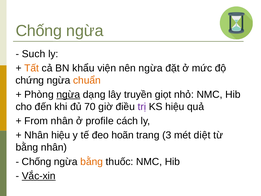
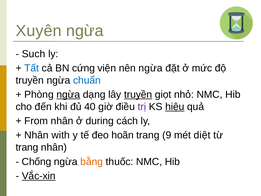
Chống: Chống -> Xuyên (39, 31)
Tất colour: orange -> blue (32, 68)
khẩu: khẩu -> cứng (83, 68)
chứng: chứng -> truyền (30, 80)
chuẩn colour: orange -> blue (87, 80)
truyền underline: none -> present (138, 94)
70: 70 -> 40 (90, 107)
hiệu underline: none -> present (175, 107)
profile: profile -> during (100, 121)
Nhân hiệu: hiệu -> with (61, 135)
3: 3 -> 9 (167, 135)
bằng: bằng -> trang (27, 147)
